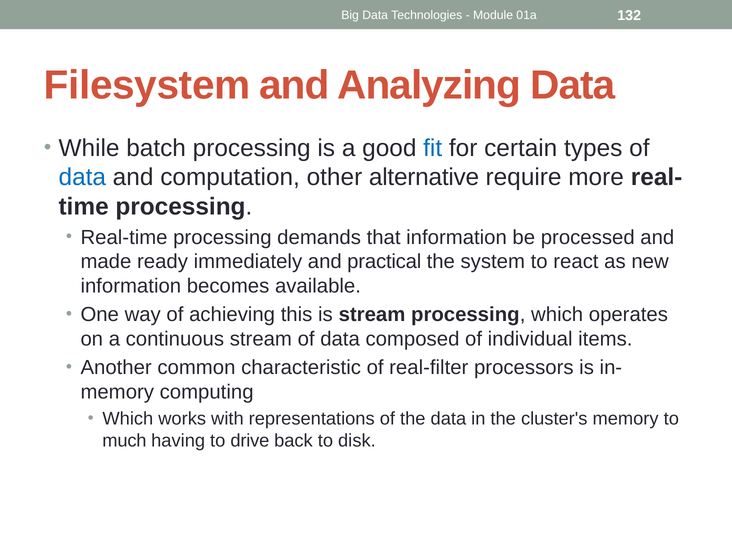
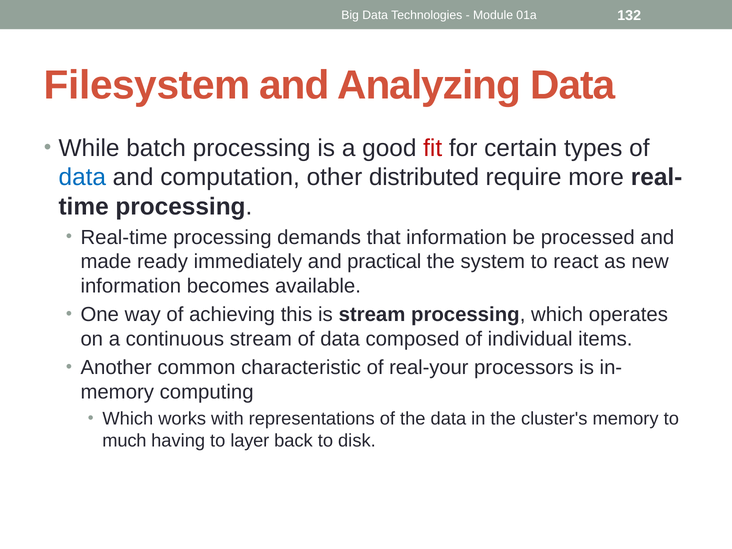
fit colour: blue -> red (433, 148)
alternative: alternative -> distributed (424, 177)
real-filter: real-filter -> real-your (429, 368)
drive: drive -> layer (250, 441)
